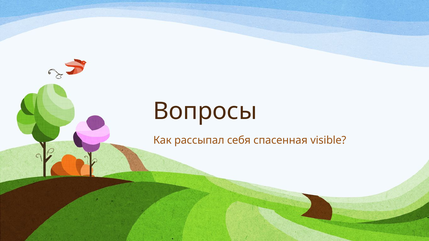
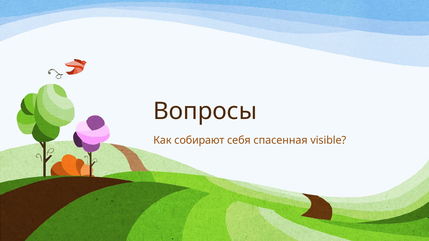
рассыпал: рассыпал -> собирают (199, 141)
